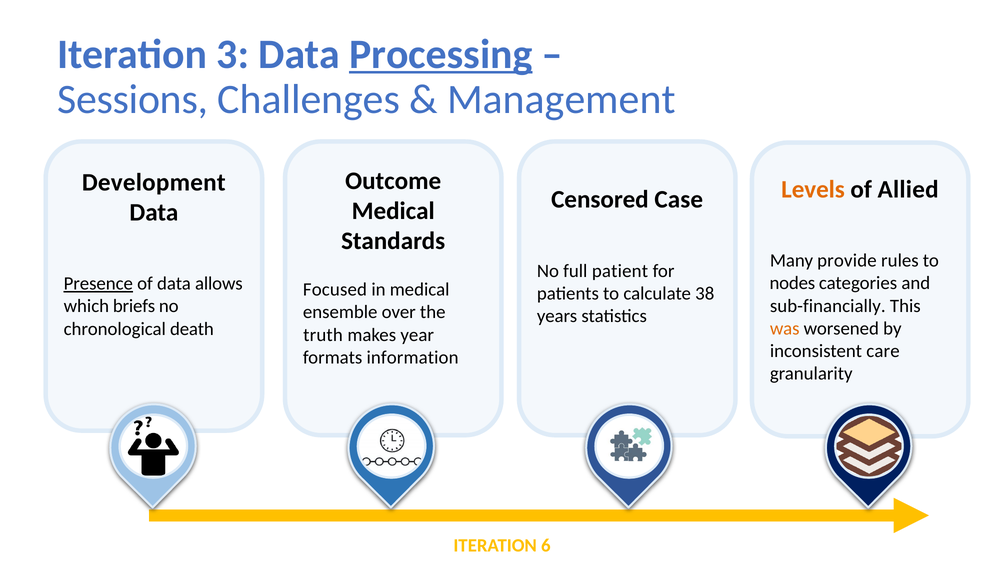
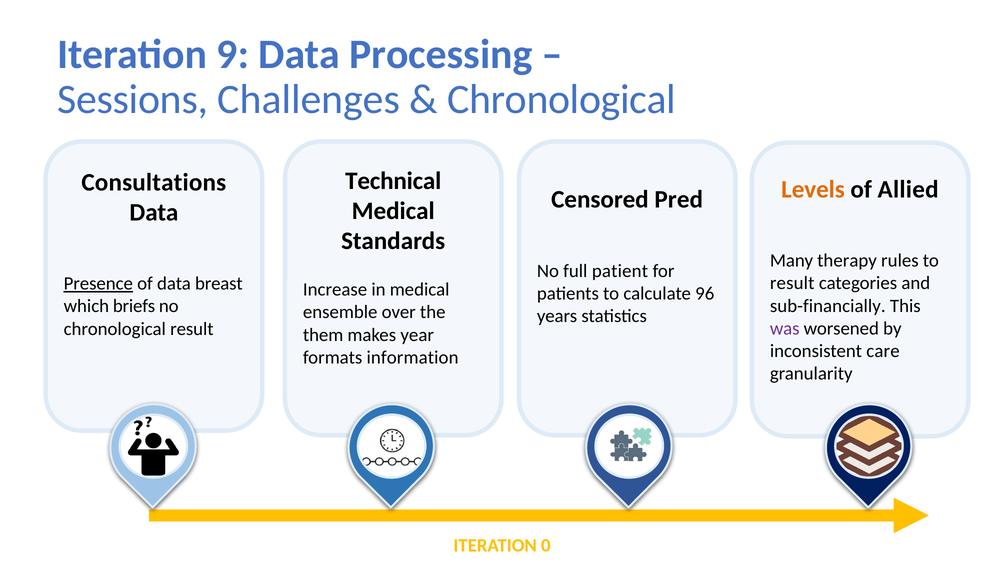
3: 3 -> 9 (233, 54)
Processing underline: present -> none (441, 54)
Management: Management -> Chronological (562, 99)
Outcome: Outcome -> Technical (393, 181)
Development: Development -> Consultations (154, 182)
Case: Case -> Pred (679, 200)
provide: provide -> therapy (847, 260)
nodes: nodes -> result (792, 283)
allows: allows -> breast (219, 283)
Focused: Focused -> Increase (335, 290)
38: 38 -> 96 (705, 293)
was colour: orange -> purple (785, 328)
chronological death: death -> result (192, 329)
truth: truth -> them (323, 335)
6: 6 -> 0 (546, 545)
